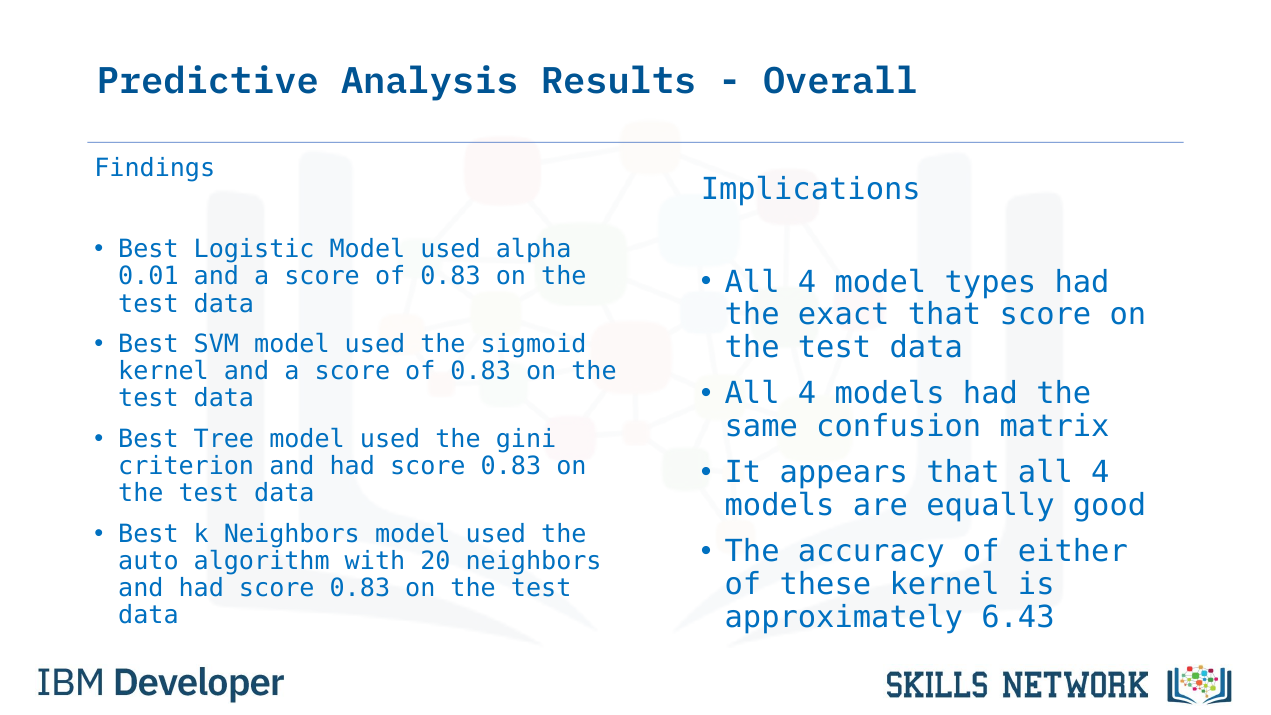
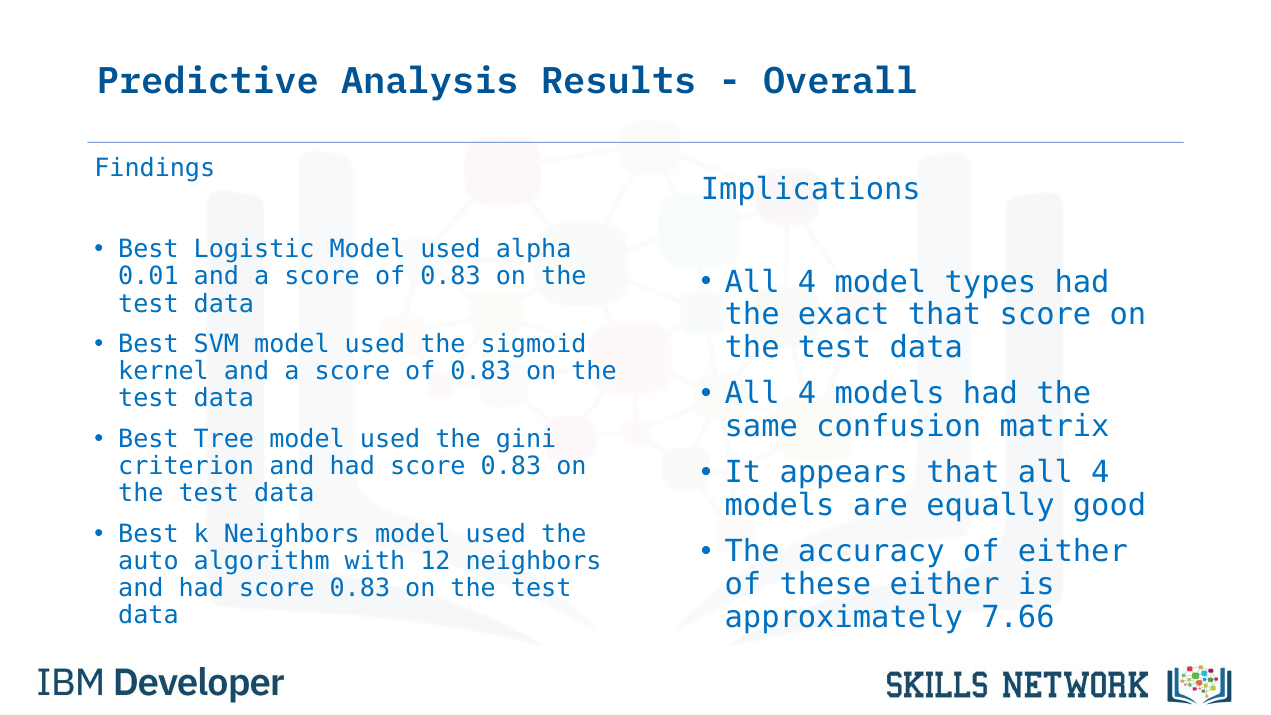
20: 20 -> 12 (435, 561)
these kernel: kernel -> either (945, 585)
6.43: 6.43 -> 7.66 (1018, 618)
